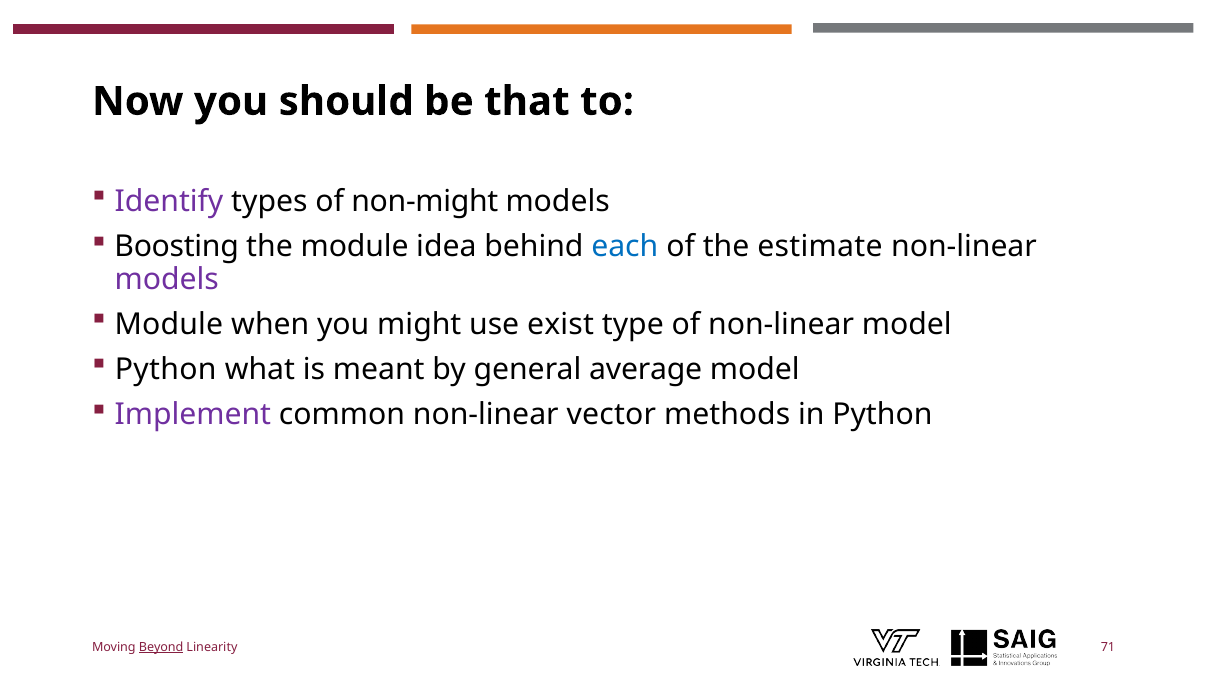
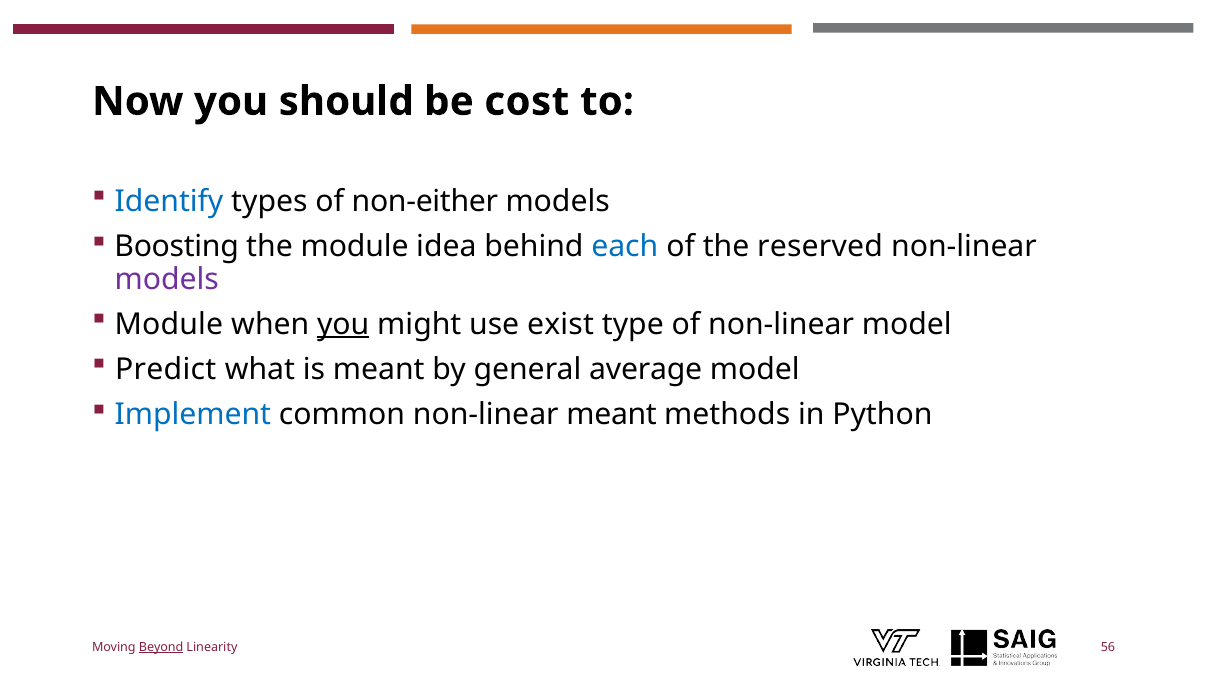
that: that -> cost (527, 101)
Identify colour: purple -> blue (169, 201)
non-might: non-might -> non-either (425, 201)
estimate: estimate -> reserved (820, 247)
you underline: none -> present (343, 324)
Python: Python -> Predict (166, 369)
Implement colour: purple -> blue (193, 415)
non-linear vector: vector -> meant (612, 415)
71: 71 -> 56 (1108, 647)
